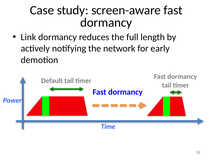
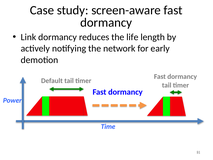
full: full -> life (132, 37)
